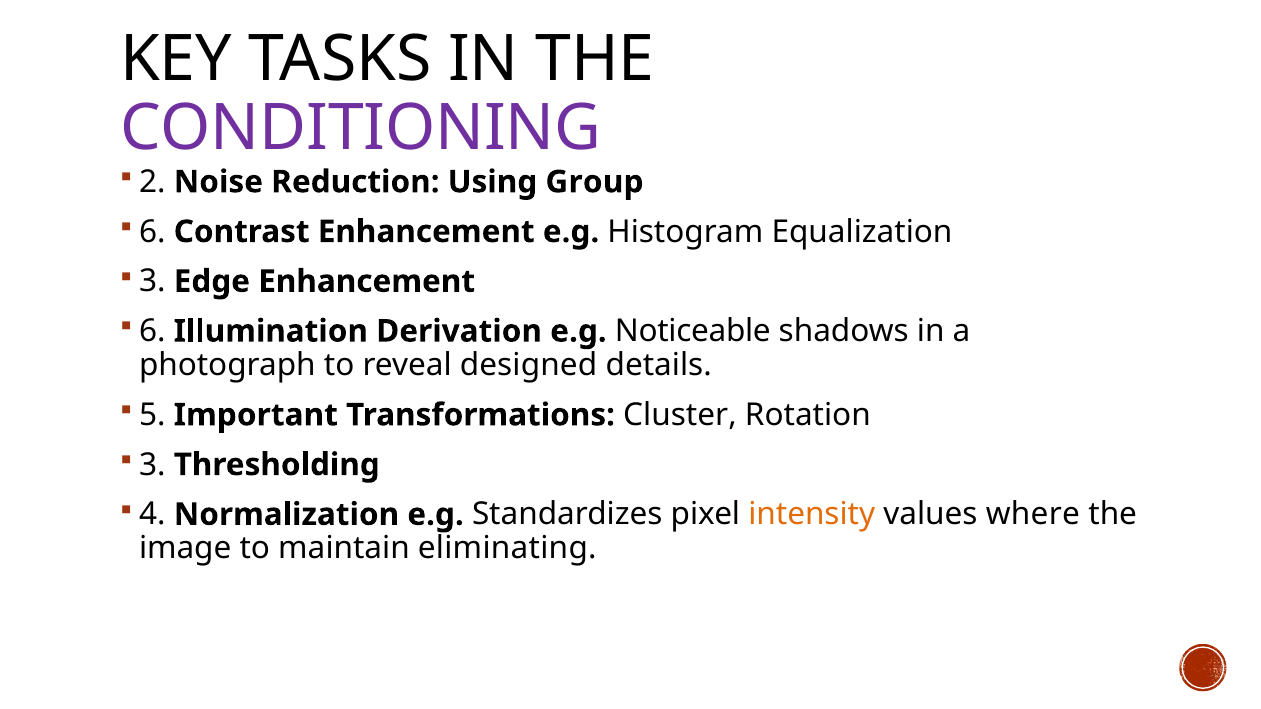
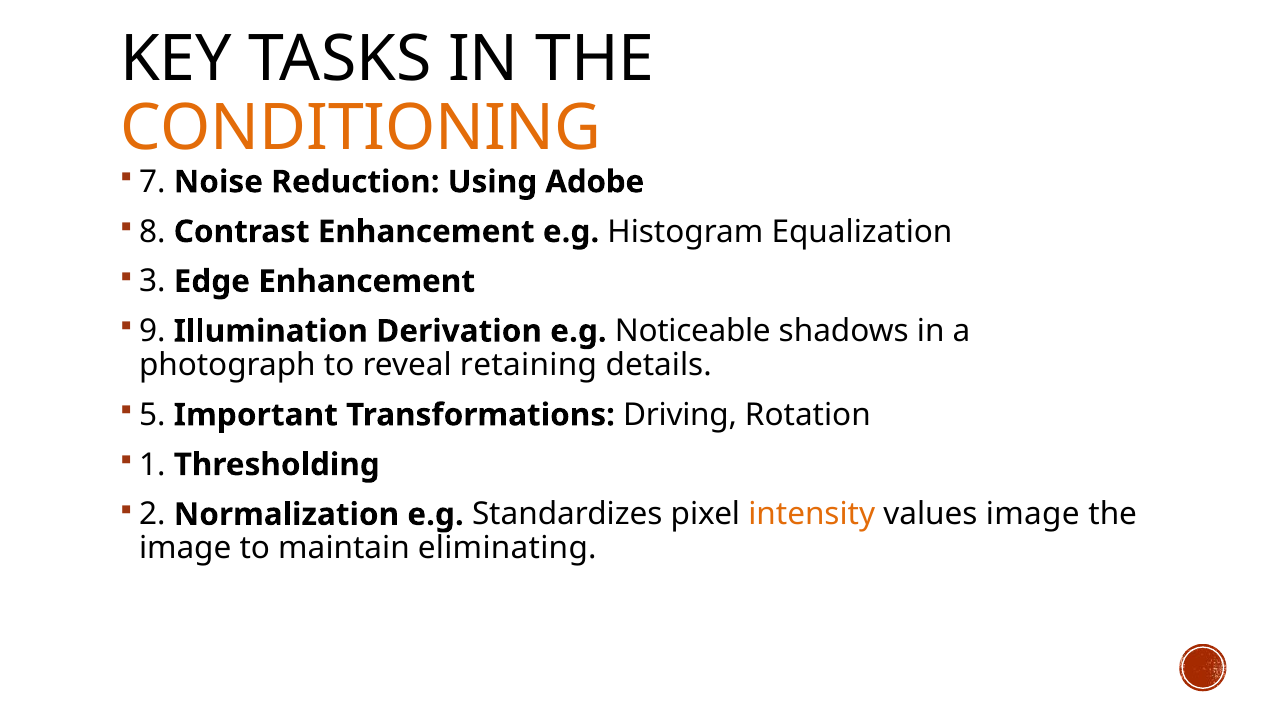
CONDITIONING colour: purple -> orange (361, 129)
2: 2 -> 7 (152, 182)
Group: Group -> Adobe (595, 182)
6: 6 -> 8 (152, 232)
6: 6 -> 9 (152, 331)
designed: designed -> retaining (528, 365)
Cluster: Cluster -> Driving (680, 415)
3: 3 -> 1 (152, 465)
4: 4 -> 2 (152, 515)
values where: where -> image (1033, 515)
